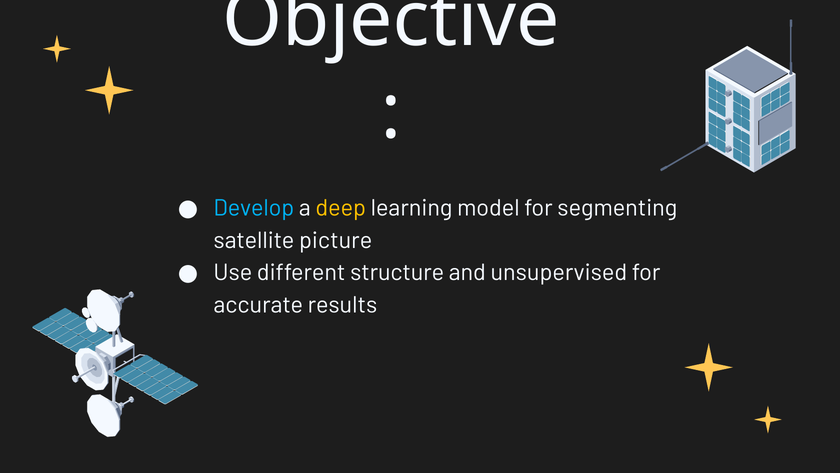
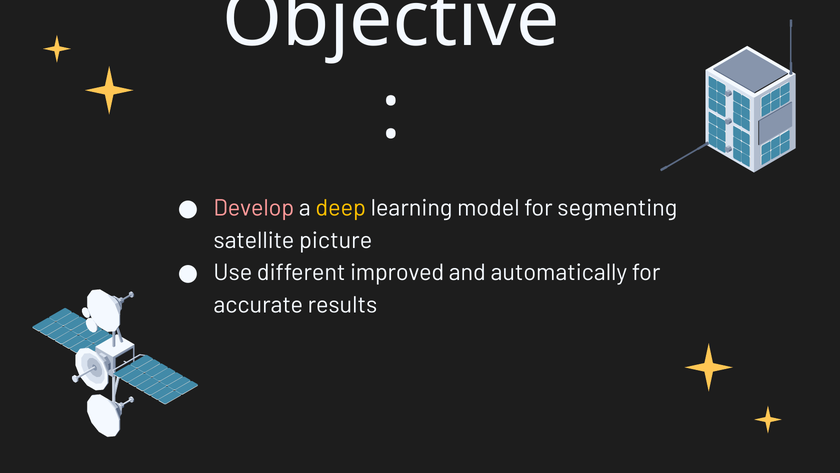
Develop colour: light blue -> pink (254, 208)
structure: structure -> improved (397, 272)
unsupervised: unsupervised -> automatically (559, 272)
